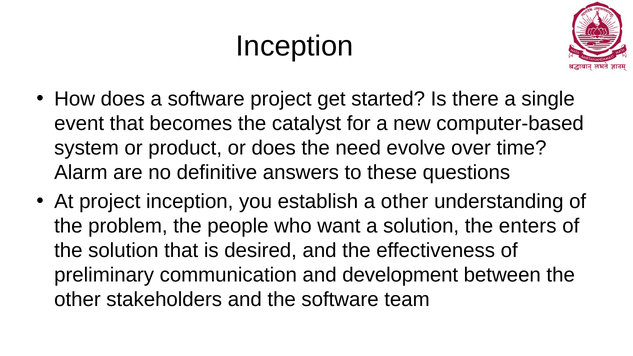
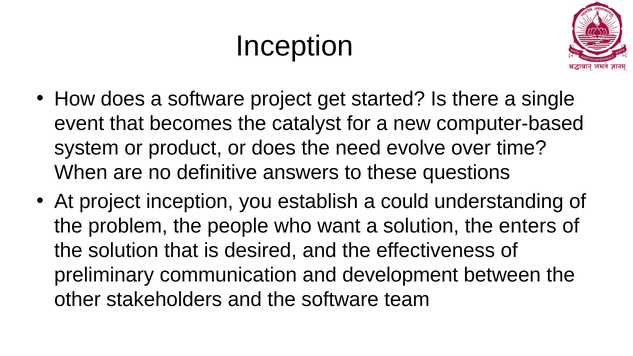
Alarm: Alarm -> When (81, 173)
a other: other -> could (405, 202)
